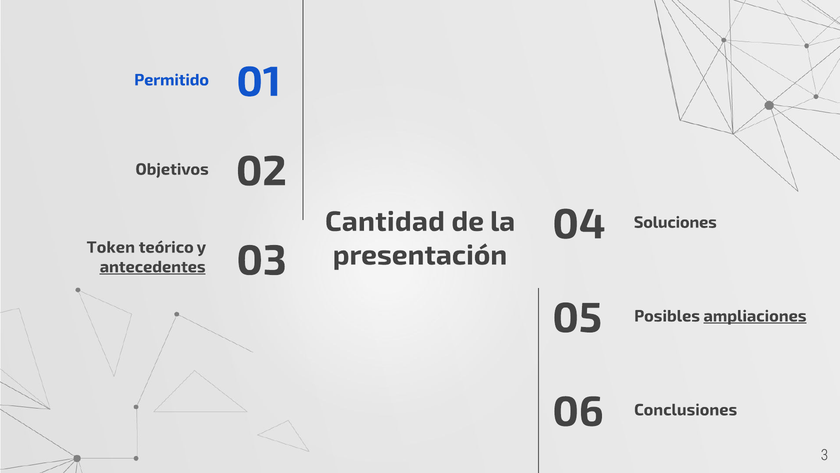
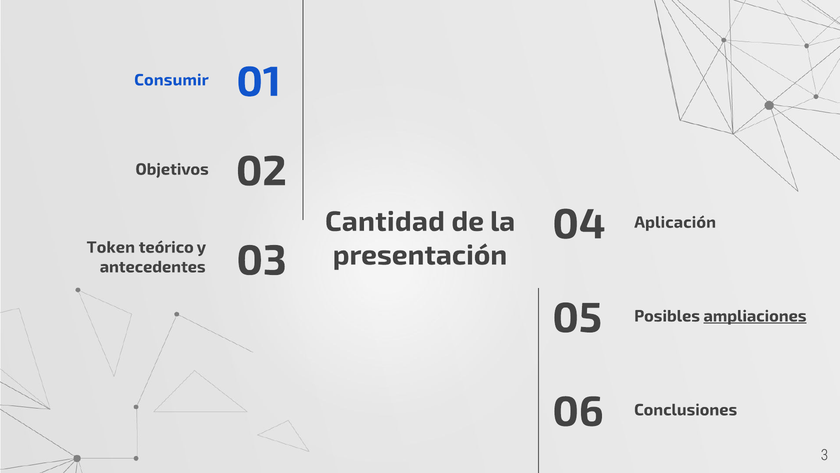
Permitido: Permitido -> Consumir (171, 80)
Soluciones: Soluciones -> Aplicación (675, 222)
antecedentes underline: present -> none (153, 267)
